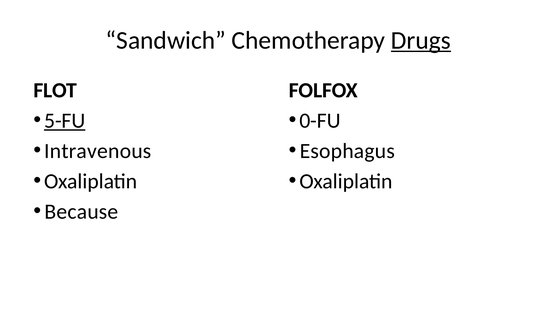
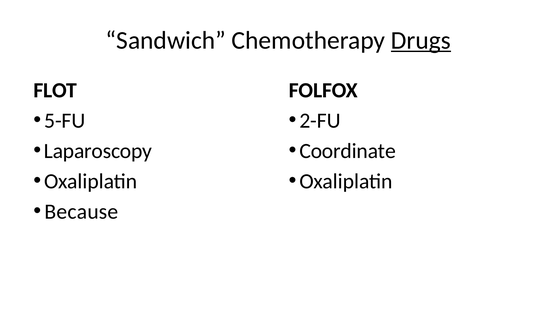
5-FU underline: present -> none (65, 121)
0-FU: 0-FU -> 2-FU (320, 121)
Intravenous: Intravenous -> Laparoscopy (98, 151)
Esophagus: Esophagus -> Coordinate (348, 151)
